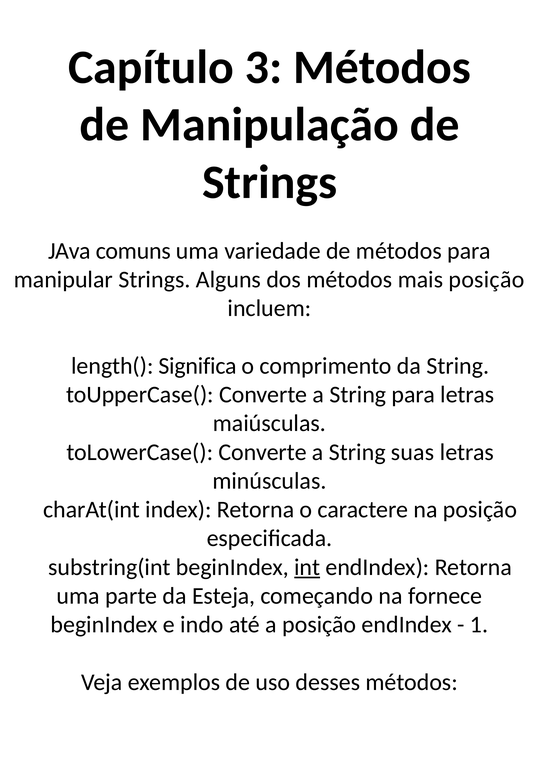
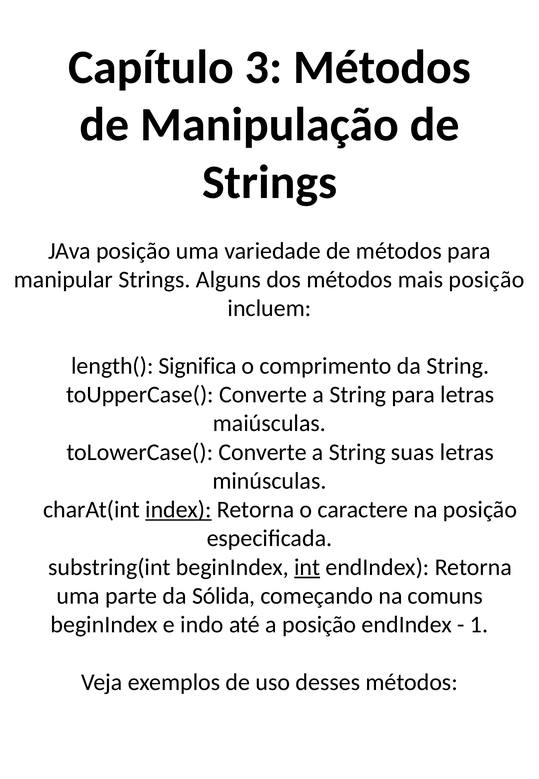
JAva comuns: comuns -> posição (133, 251)
index underline: none -> present (178, 509)
Esteja: Esteja -> Sólida (224, 596)
fornece: fornece -> comuns (445, 596)
